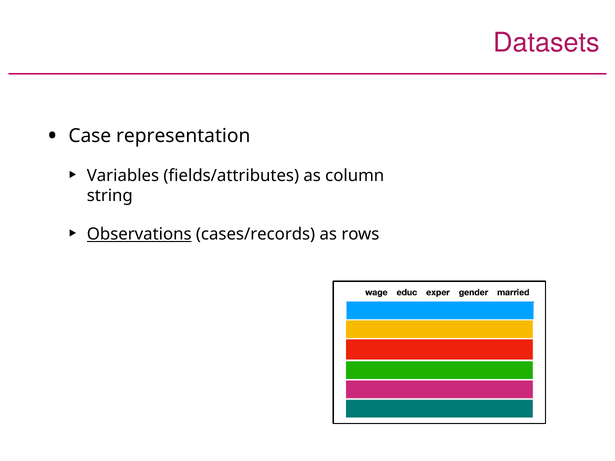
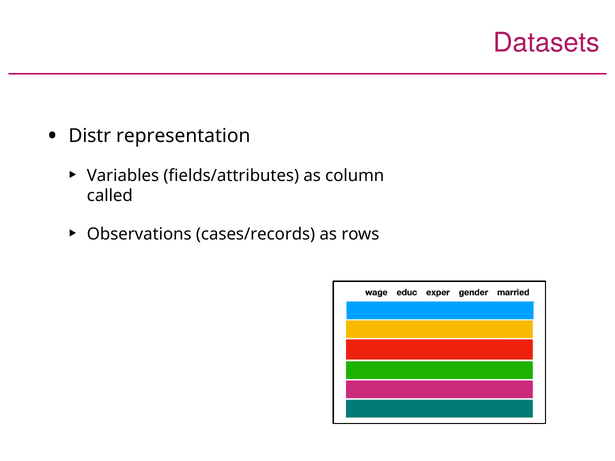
Case: Case -> Distr (90, 136)
string: string -> called (110, 196)
Observations underline: present -> none (139, 234)
